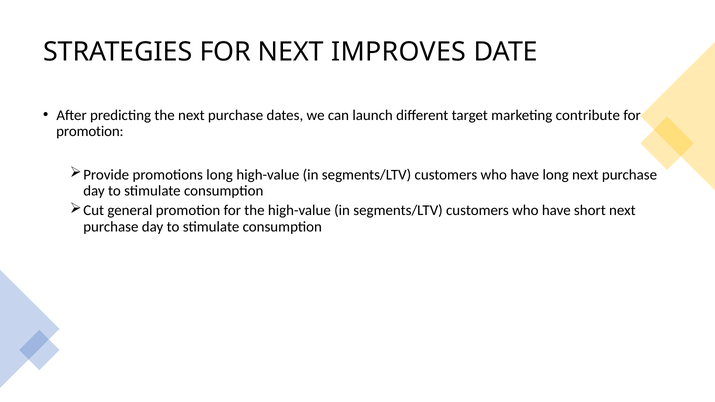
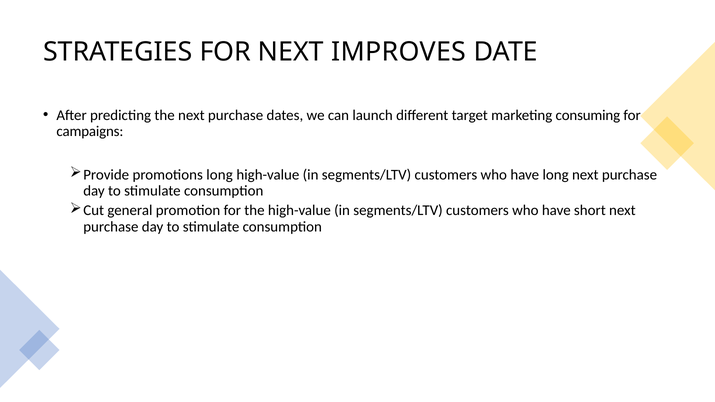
contribute: contribute -> consuming (588, 115)
promotion: promotion -> campaigns (90, 131)
